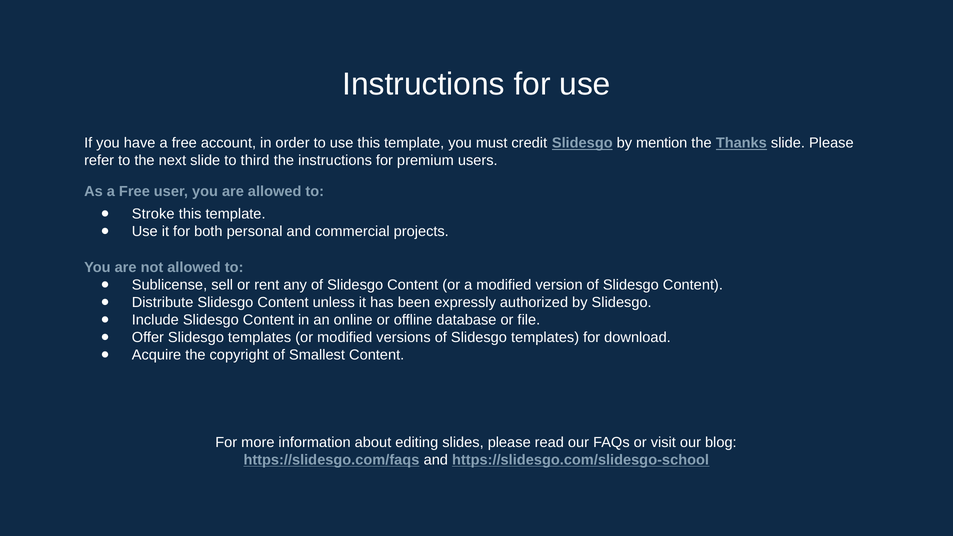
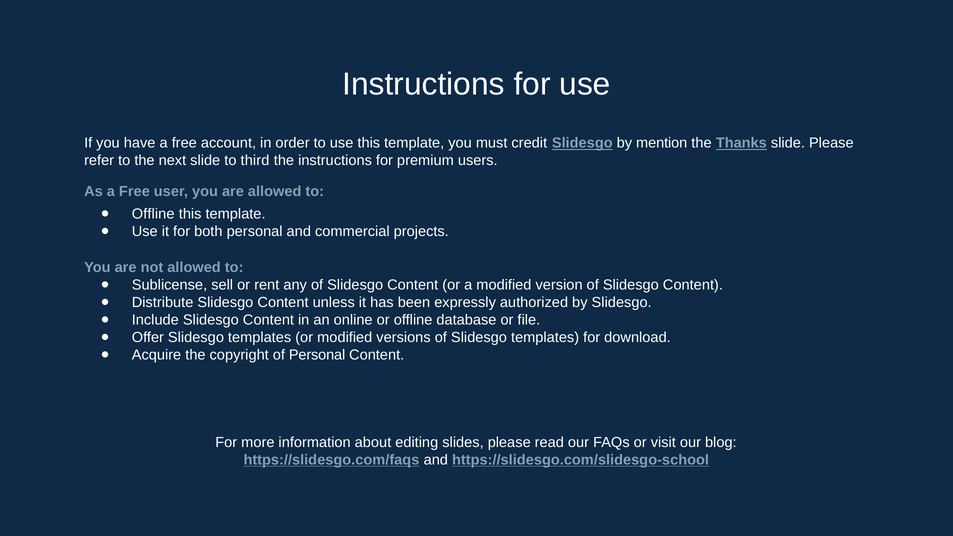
Stroke: Stroke -> Offline (153, 214)
of Smallest: Smallest -> Personal (317, 355)
